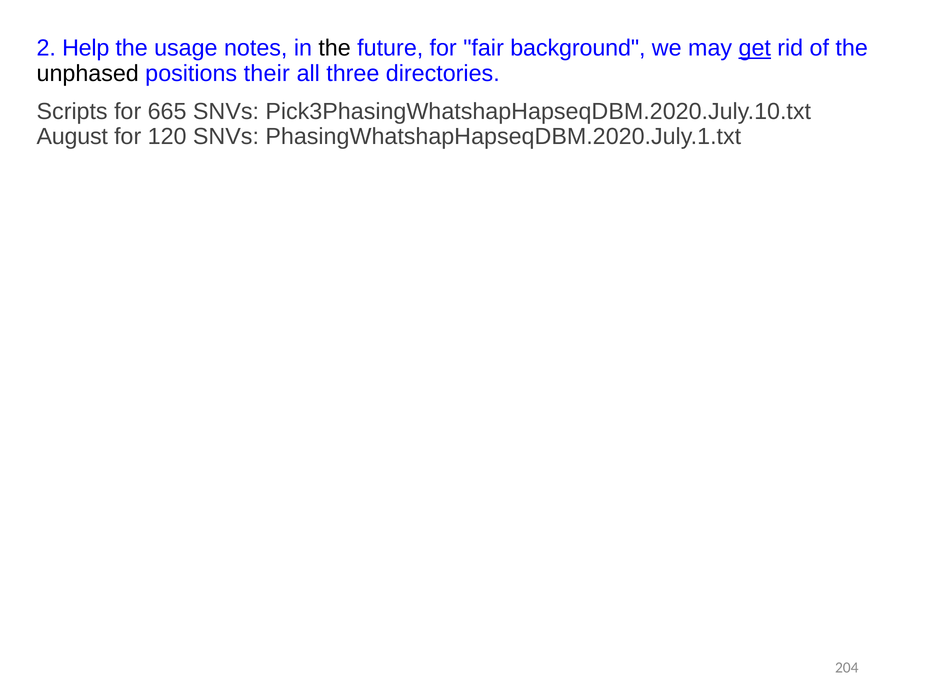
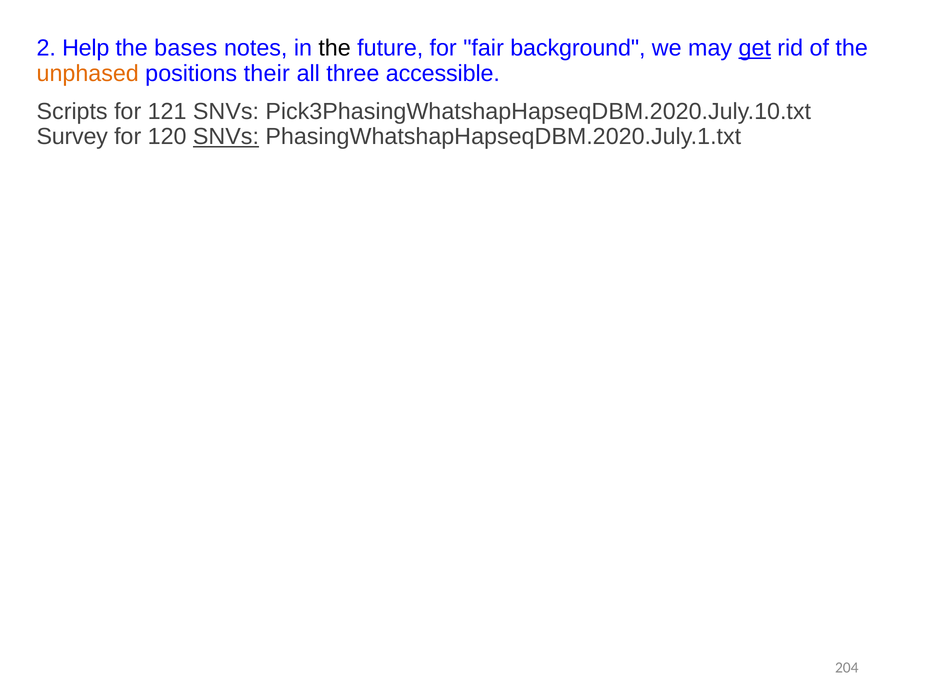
usage: usage -> bases (186, 48)
unphased colour: black -> orange (88, 73)
directories: directories -> accessible (443, 73)
665: 665 -> 121 (167, 111)
August: August -> Survey (72, 137)
SNVs underline: none -> present (226, 137)
